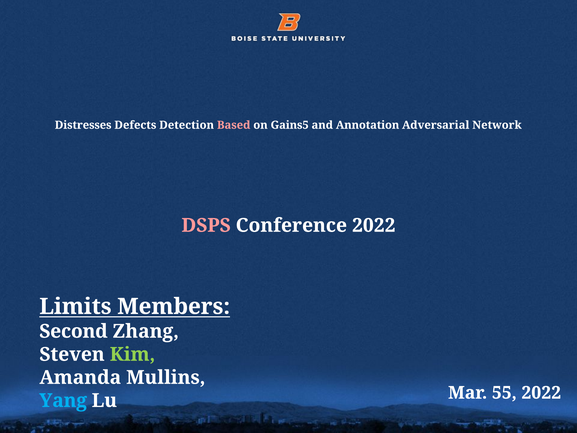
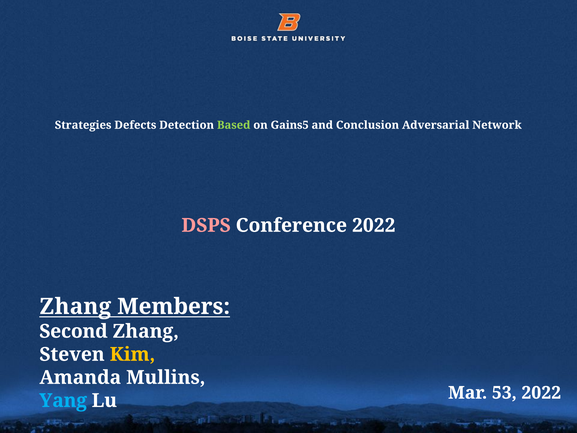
Distresses: Distresses -> Strategies (83, 125)
Based colour: pink -> light green (234, 125)
Annotation: Annotation -> Conclusion (368, 125)
Limits: Limits -> Zhang (75, 306)
Kim colour: light green -> yellow (132, 354)
55: 55 -> 53 (504, 393)
